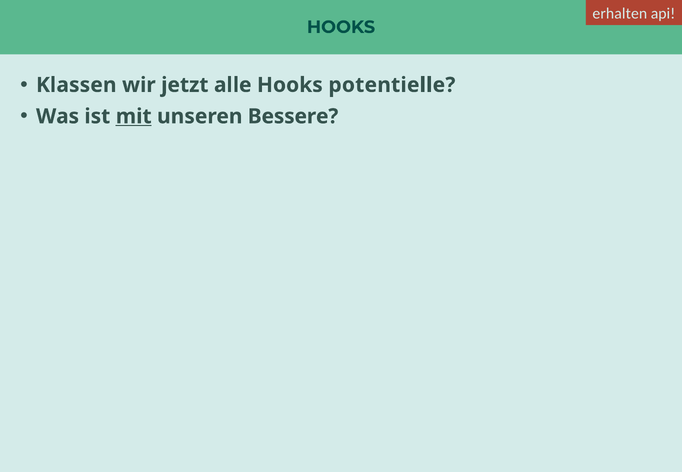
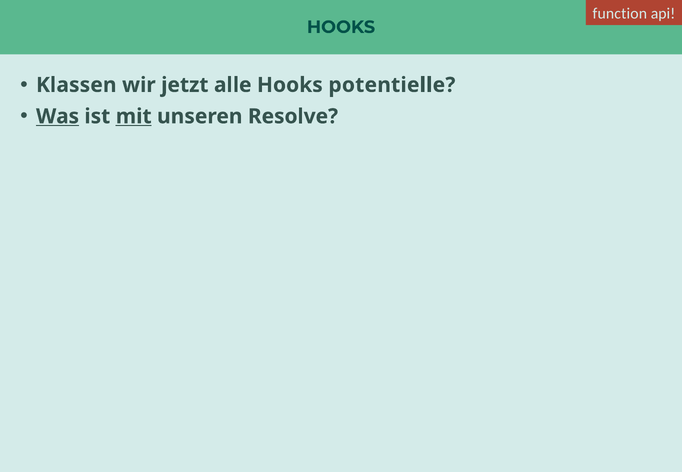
erhalten: erhalten -> function (620, 14)
Was underline: none -> present (58, 116)
Bessere: Bessere -> Resolve (293, 116)
